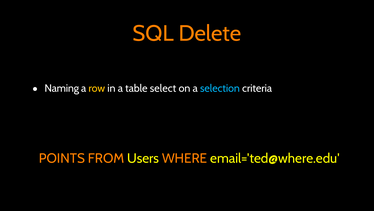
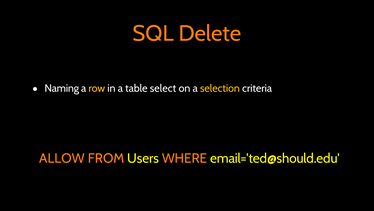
selection colour: light blue -> yellow (220, 88)
POINTS: POINTS -> ALLOW (62, 158)
email='ted@where.edu: email='ted@where.edu -> email='ted@should.edu (275, 158)
